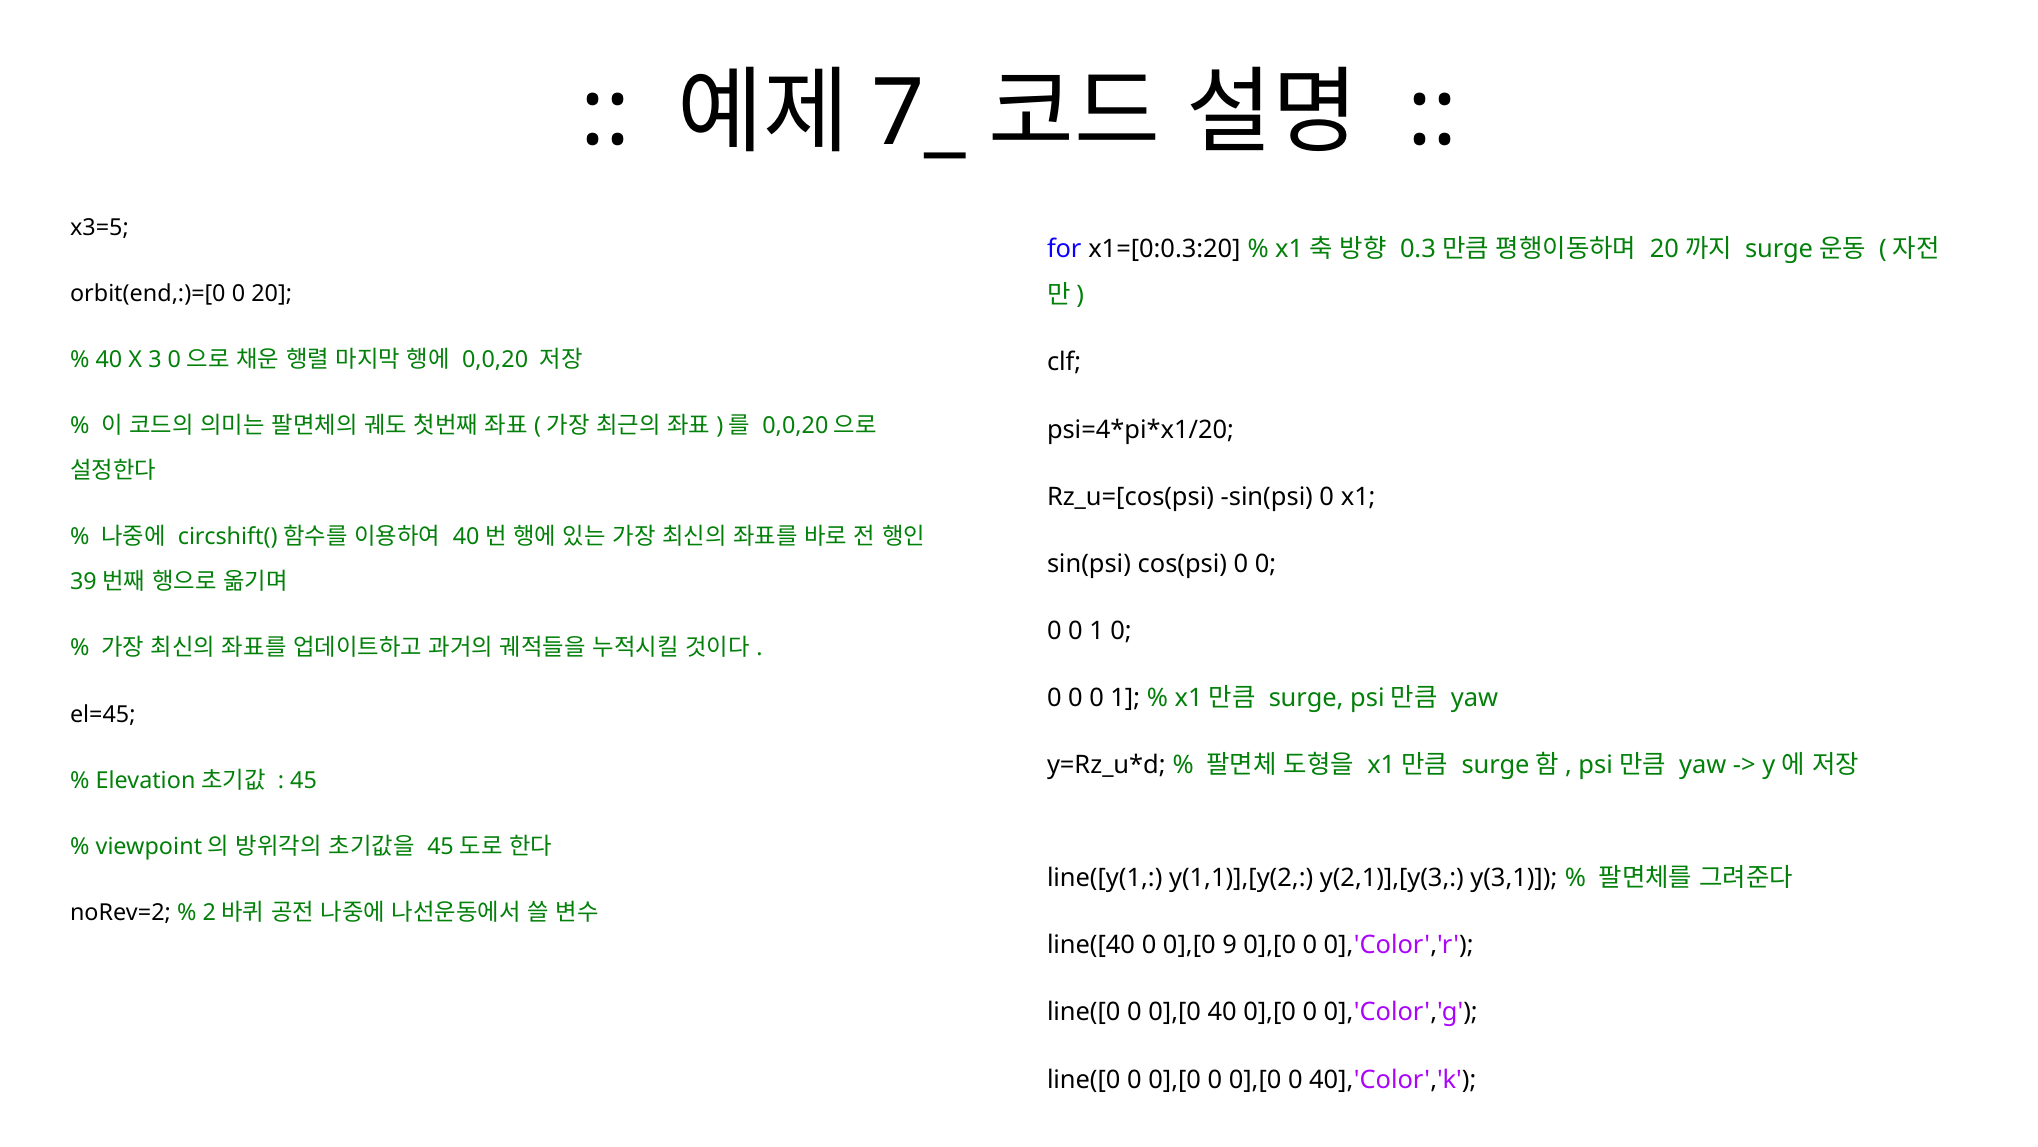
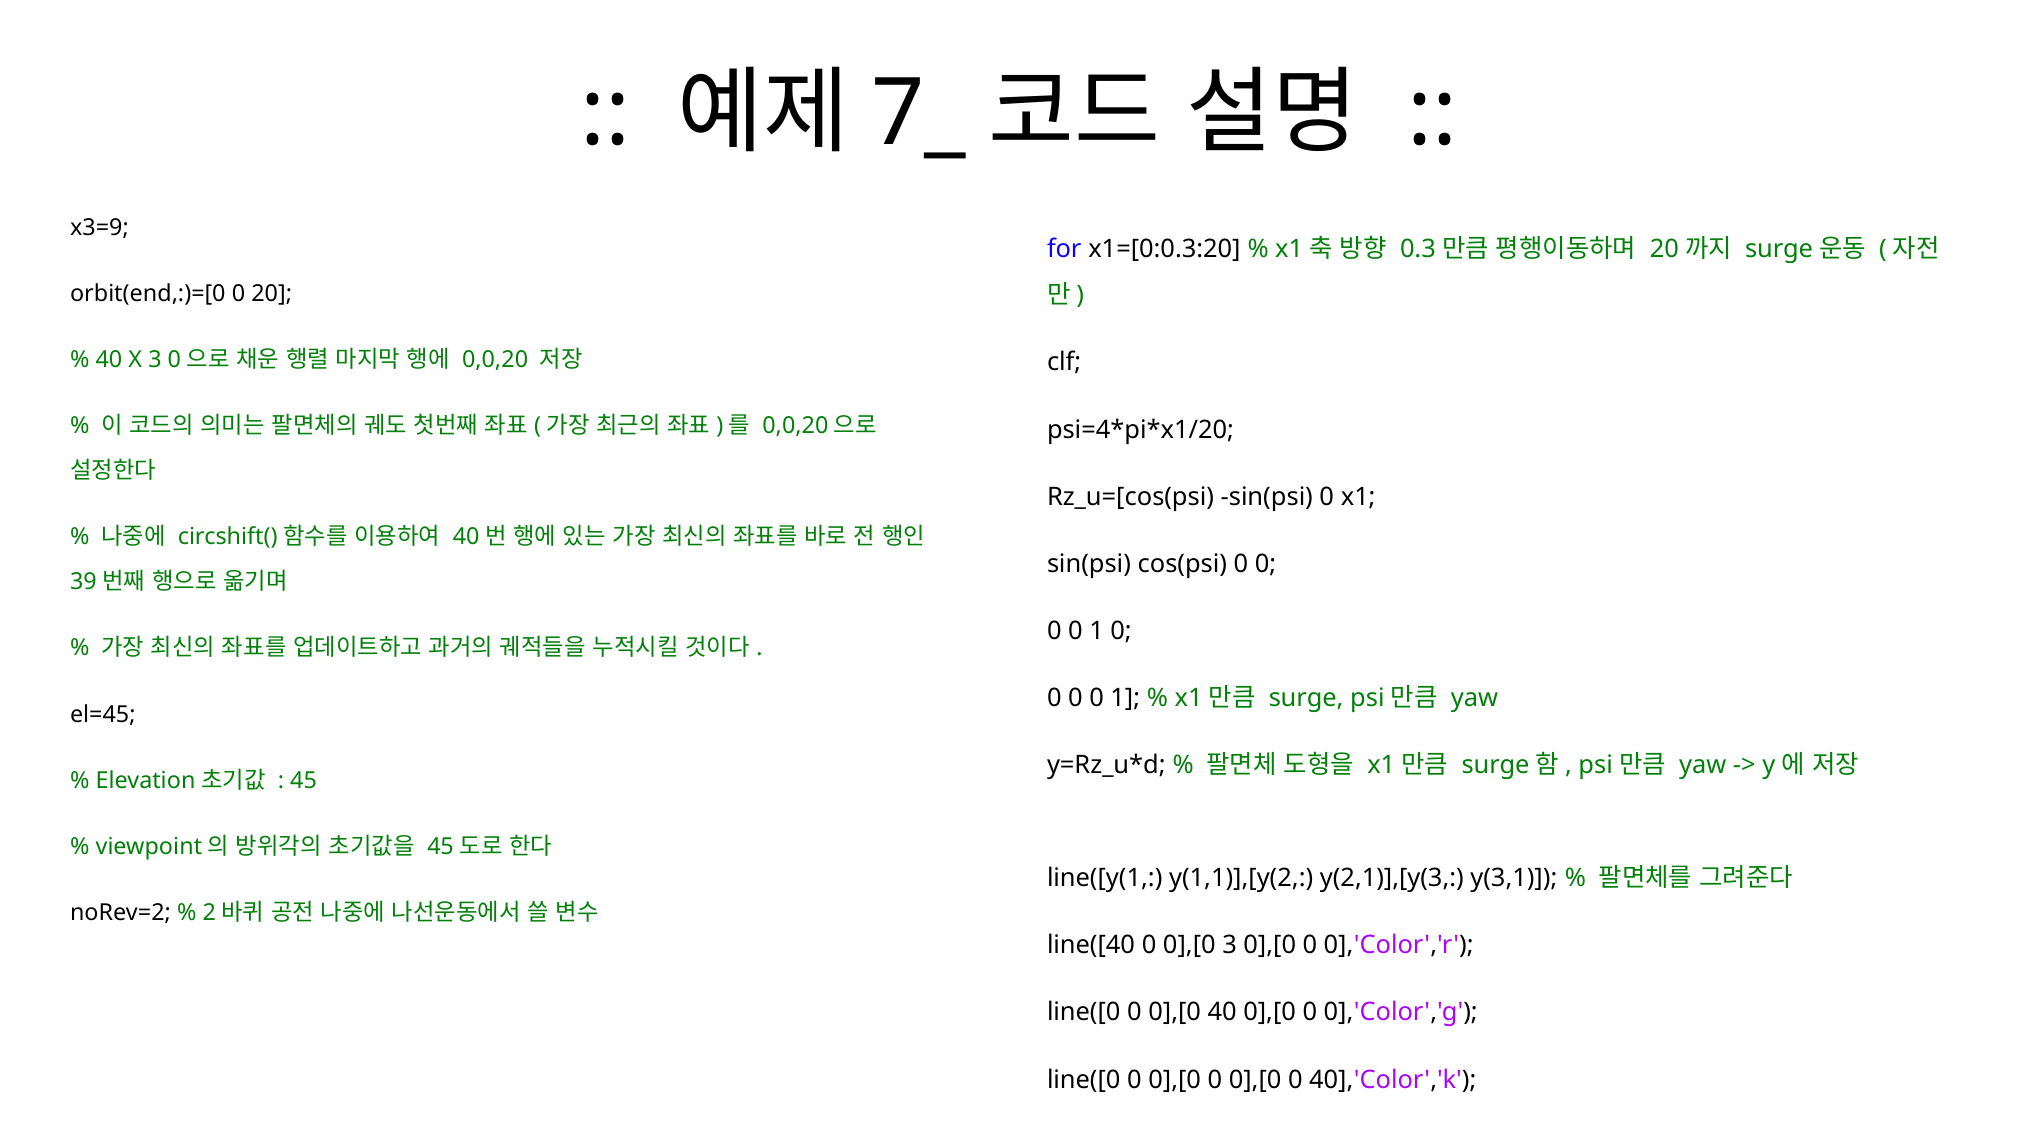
x3=5: x3=5 -> x3=9 (99, 228)
0],[0 9: 9 -> 3 (1230, 945)
